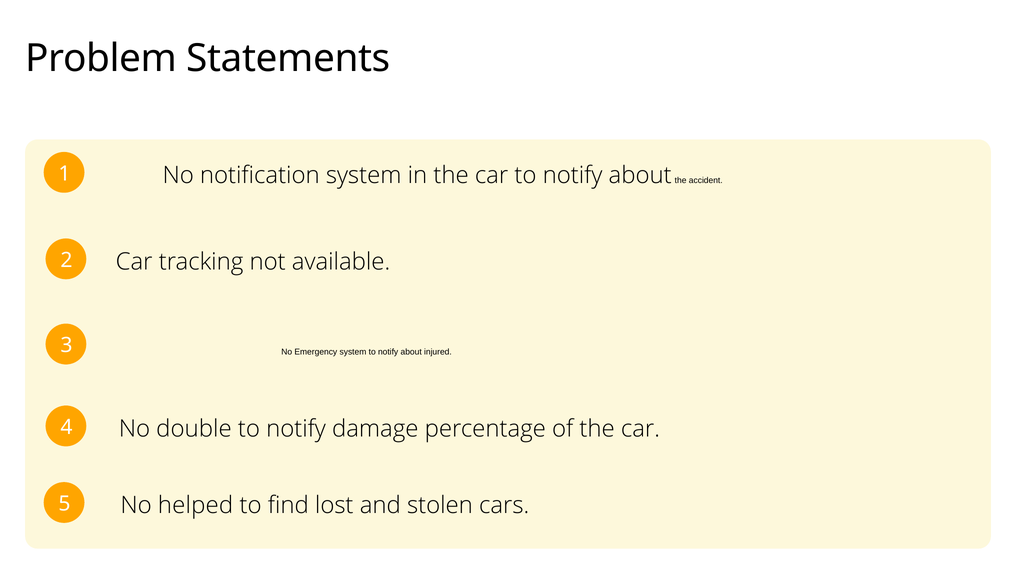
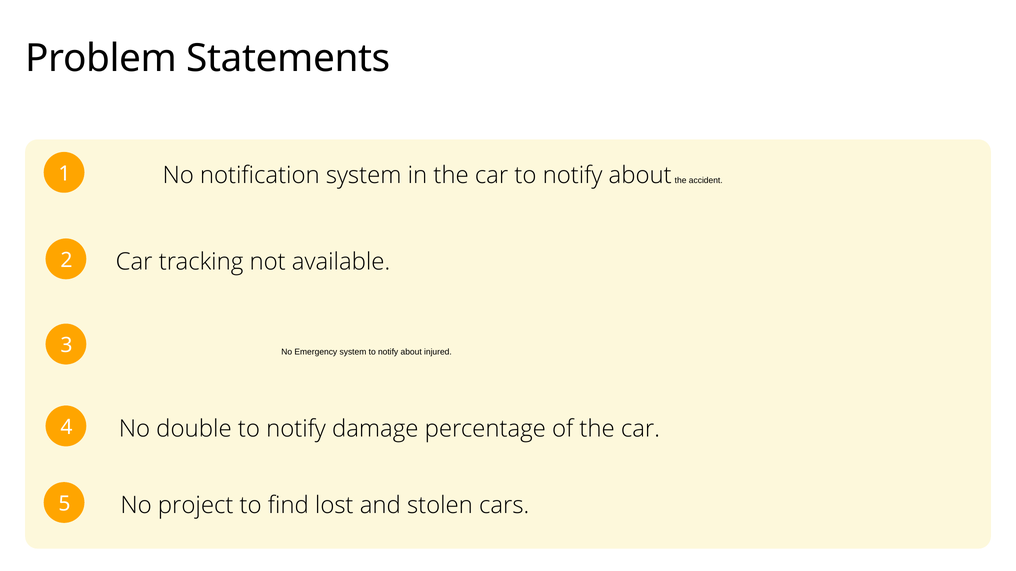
helped: helped -> project (196, 506)
